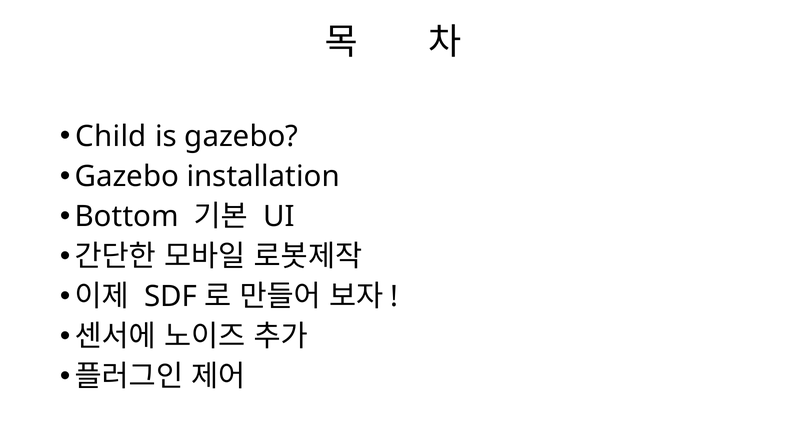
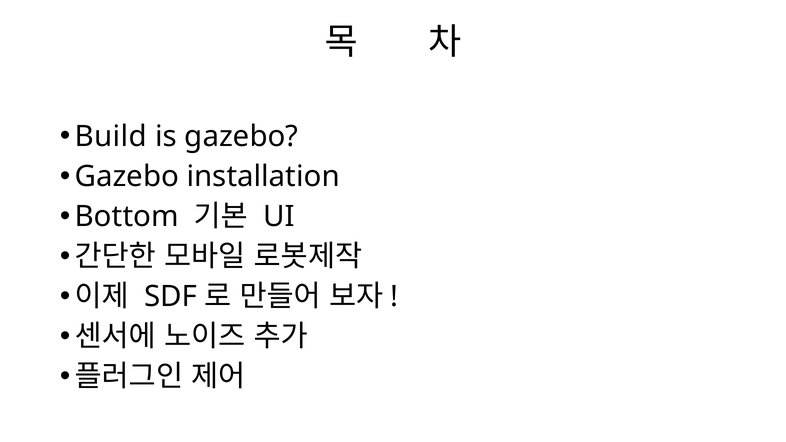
Child: Child -> Build (111, 136)
